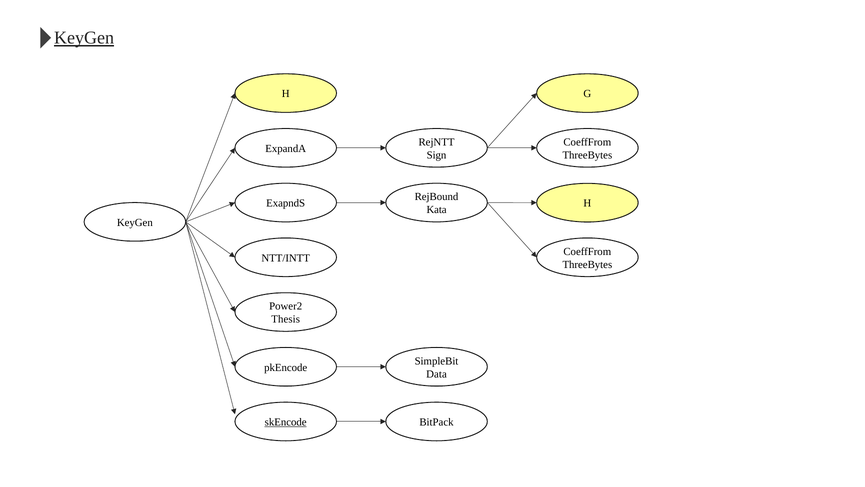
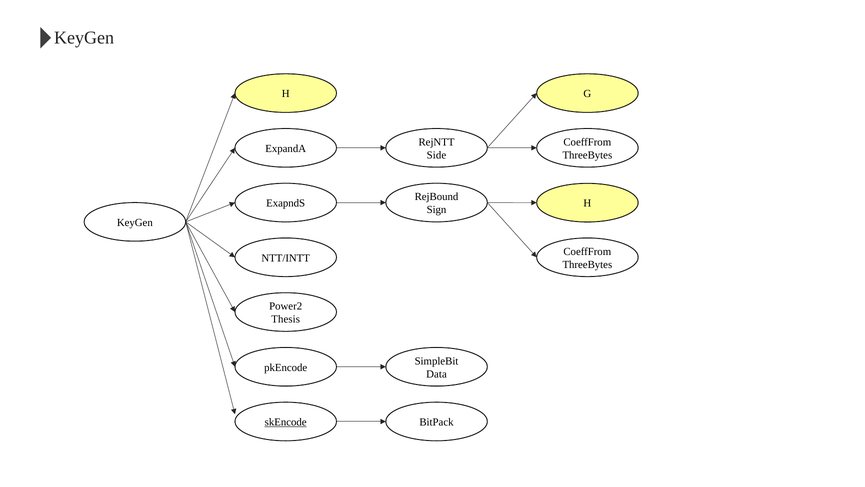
KeyGen underline: present -> none (84, 38)
Sign: Sign -> Side (436, 155)
Kata: Kata -> Sign (437, 210)
